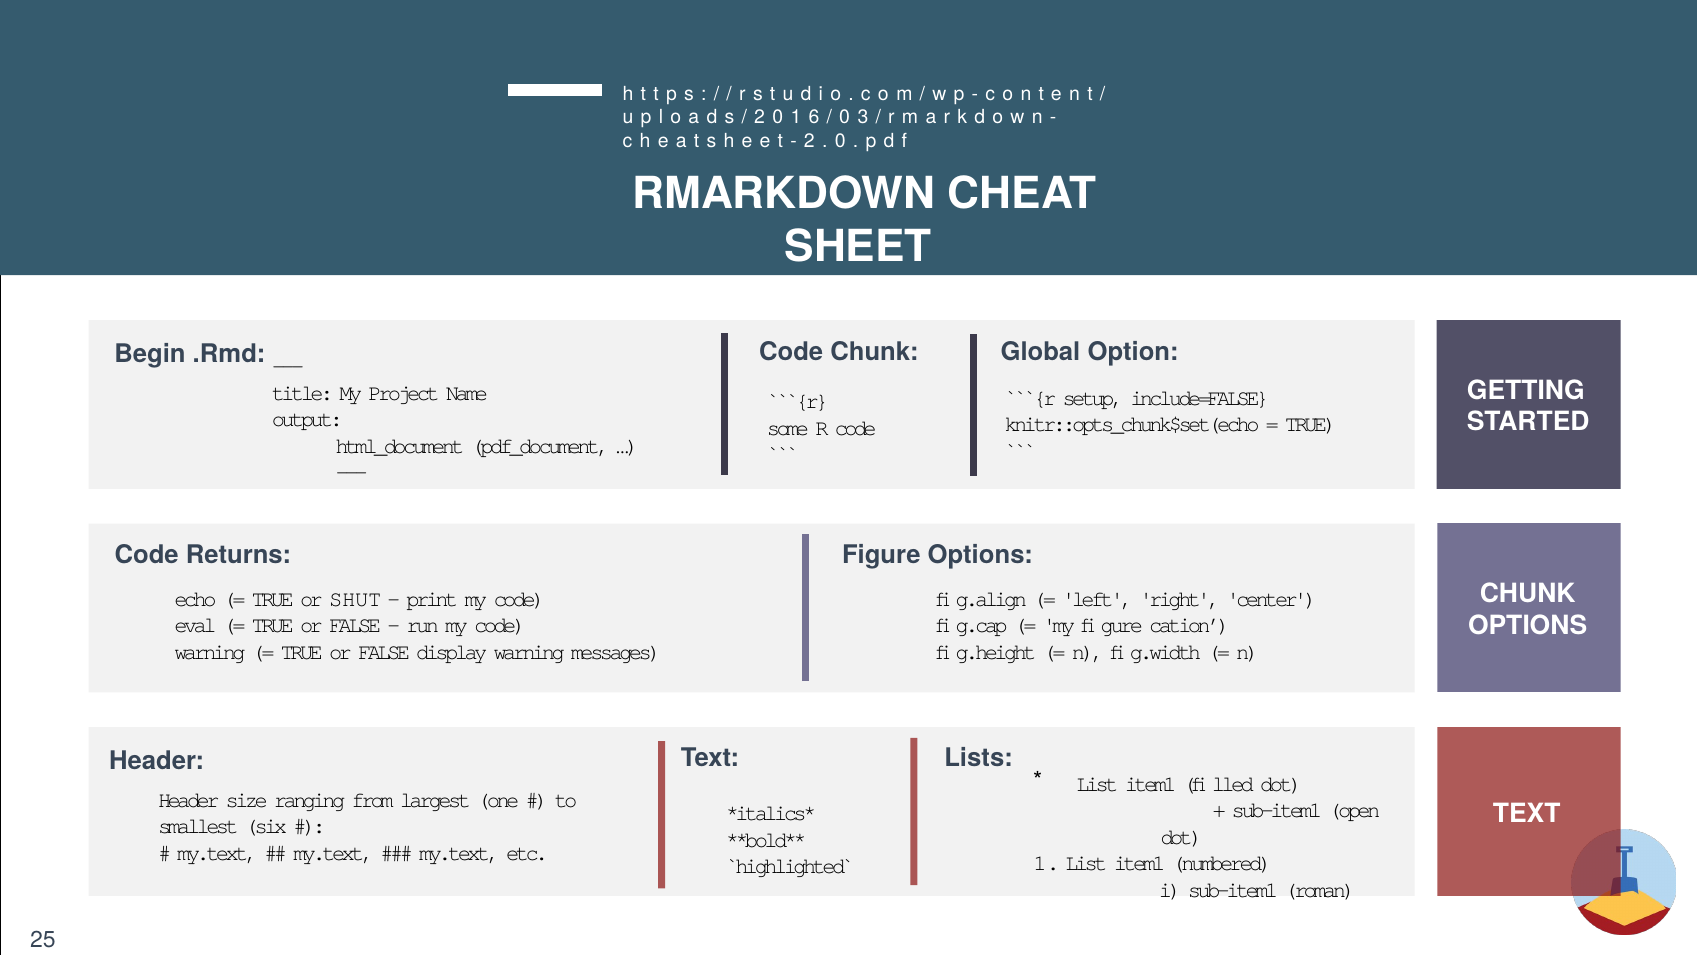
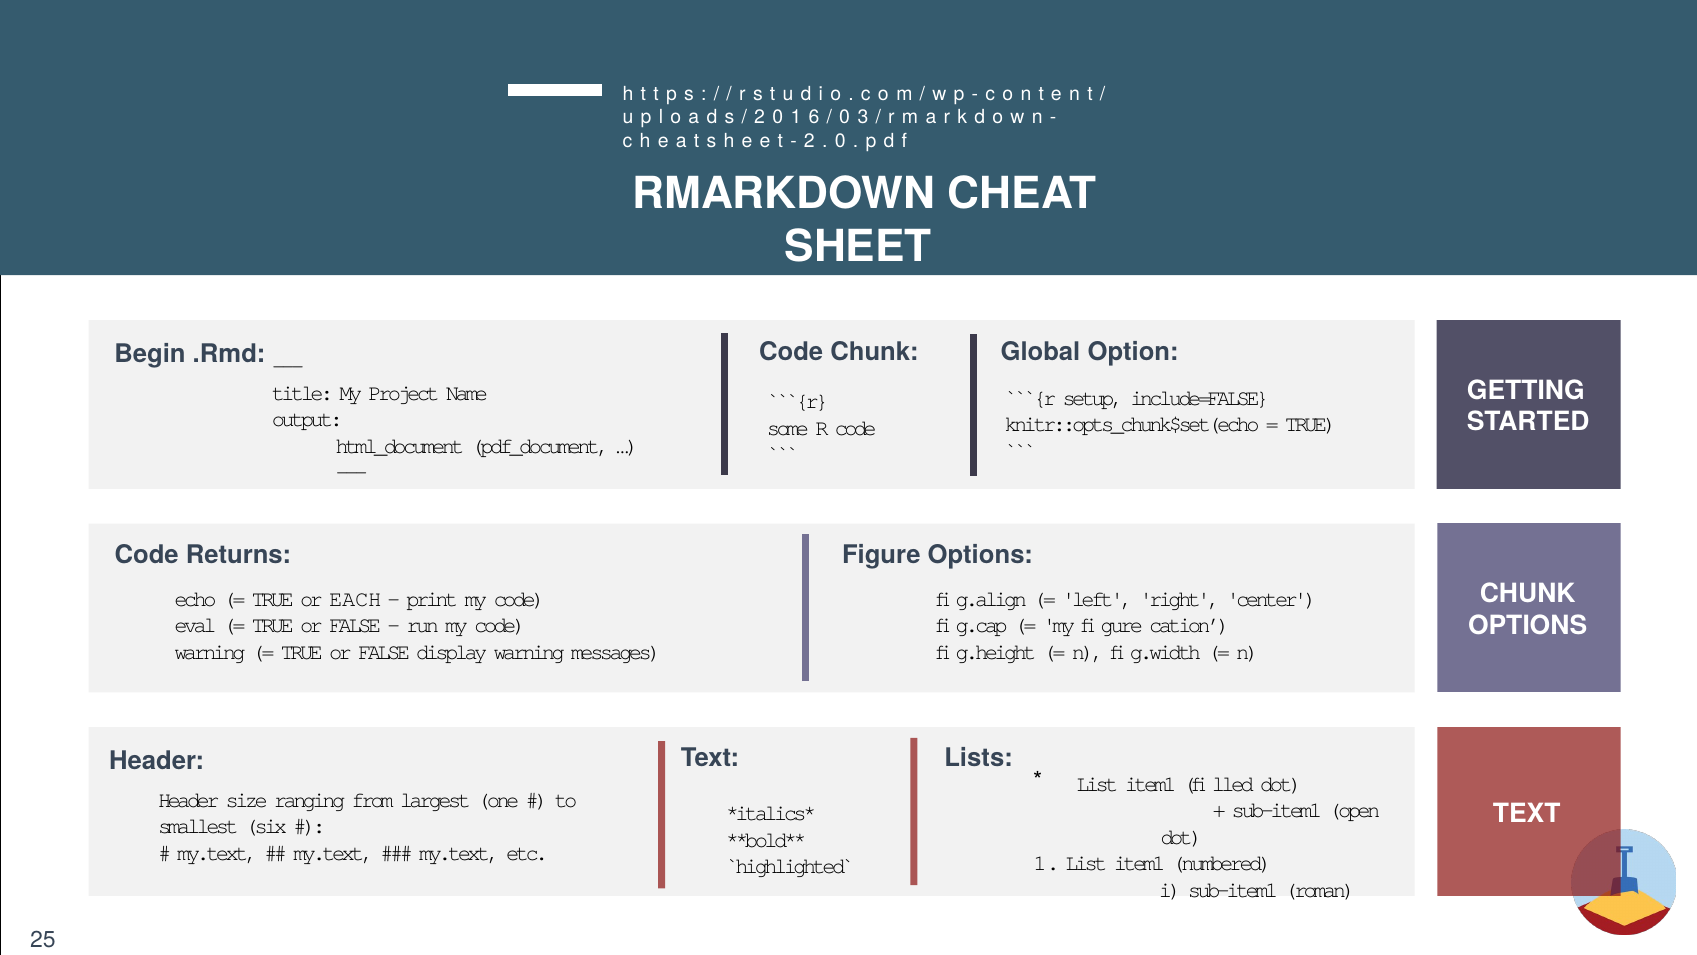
SHUT: SHUT -> EACH (355, 599)
